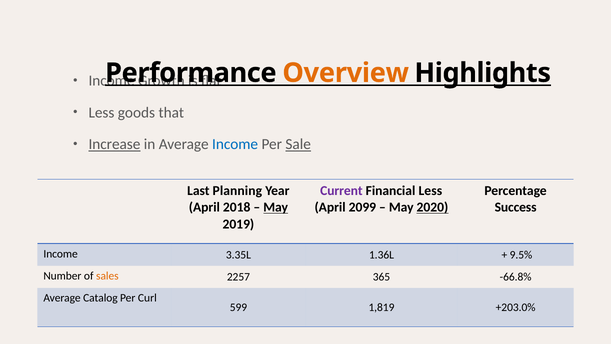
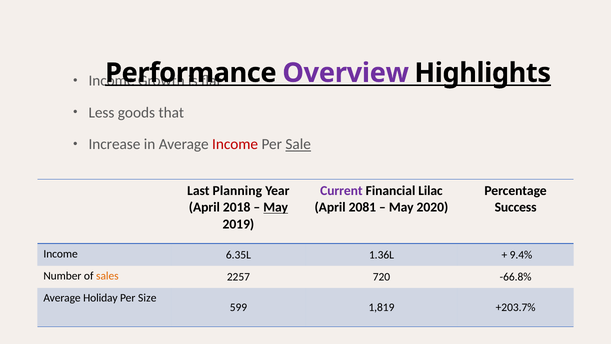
Overview colour: orange -> purple (346, 73)
Increase underline: present -> none (114, 144)
Income colour: blue -> red (235, 144)
Financial Less: Less -> Lilac (430, 191)
2099: 2099 -> 2081 (362, 207)
2020 underline: present -> none (432, 207)
3.35L: 3.35L -> 6.35L (238, 255)
9.5%: 9.5% -> 9.4% (521, 255)
365: 365 -> 720 (381, 277)
Catalog: Catalog -> Holiday (100, 298)
Curl: Curl -> Size (147, 298)
+203.0%: +203.0% -> +203.7% (516, 307)
